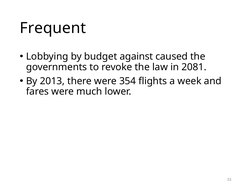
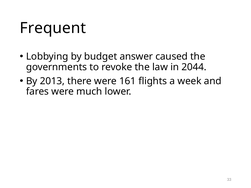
against: against -> answer (136, 57)
2081: 2081 -> 2044 (194, 67)
354: 354 -> 161 (128, 81)
